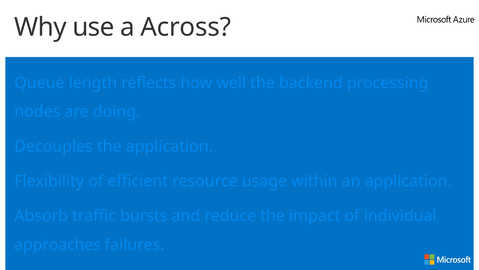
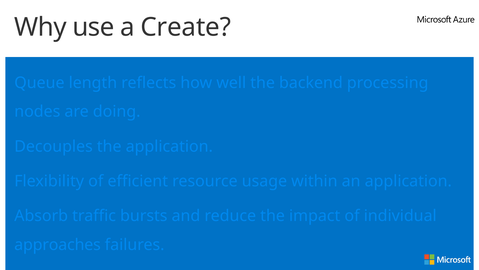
Across: Across -> Create (186, 27)
